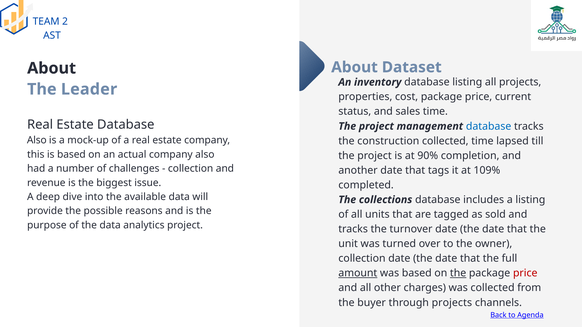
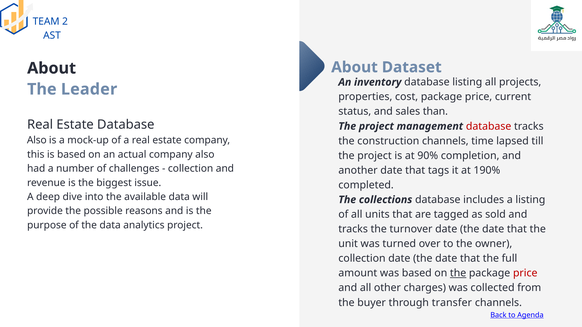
sales time: time -> than (435, 112)
database colour: blue -> red (489, 126)
construction collected: collected -> channels (445, 141)
109%: 109% -> 190% (487, 170)
amount underline: present -> none (358, 273)
through projects: projects -> transfer (452, 303)
